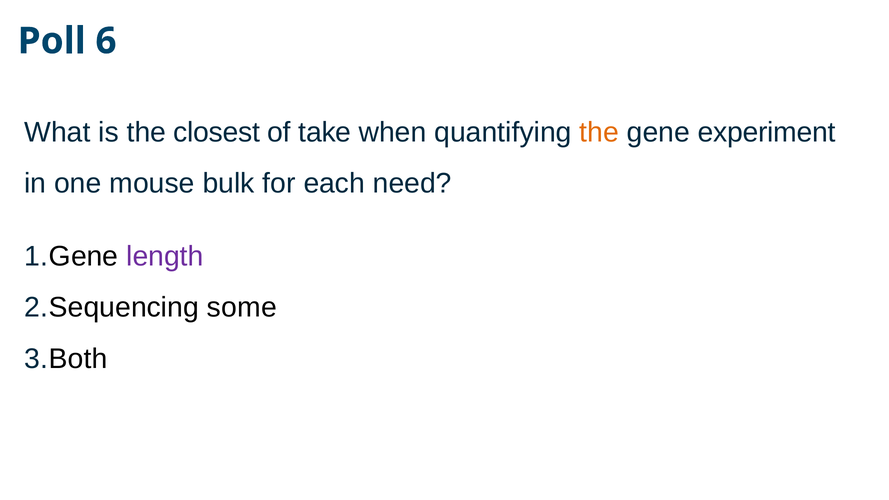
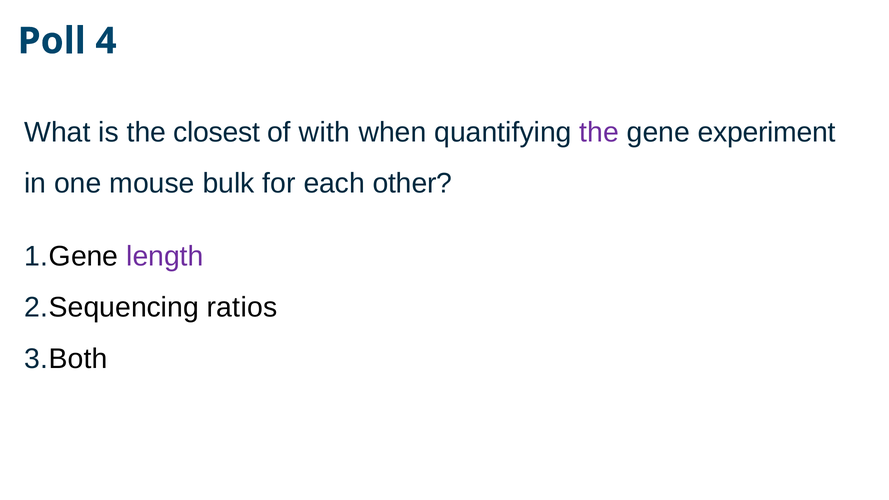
6: 6 -> 4 (106, 41)
take: take -> with (325, 132)
the colour: orange -> purple (599, 132)
need: need -> other (412, 183)
some: some -> ratios (242, 308)
